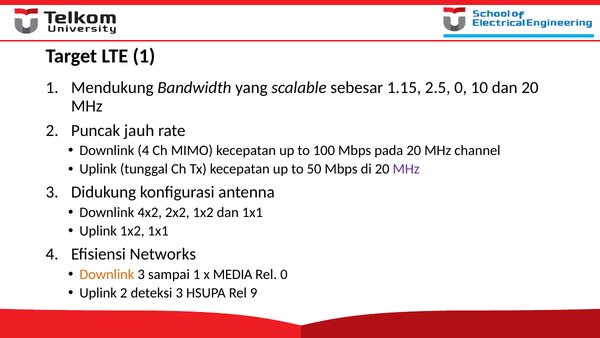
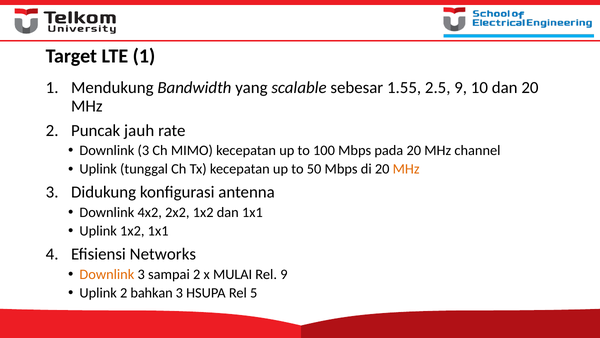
1.15: 1.15 -> 1.55 (404, 88)
2.5 0: 0 -> 9 (461, 88)
4: 4 -> 3 (143, 150)
MHz colour: purple -> orange (406, 169)
sampai 1: 1 -> 2 (197, 274)
MEDIA: MEDIA -> MULAI (233, 274)
Rel 0: 0 -> 9 (284, 274)
deteksi: deteksi -> bahkan (152, 293)
9: 9 -> 5 (254, 293)
